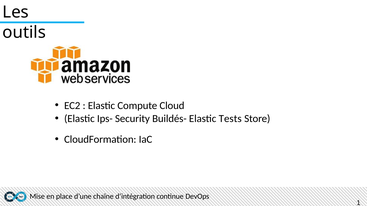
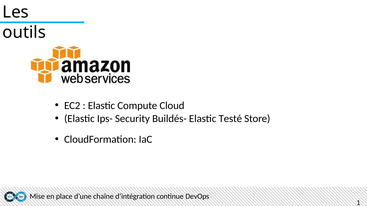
Tests: Tests -> Testé (230, 119)
